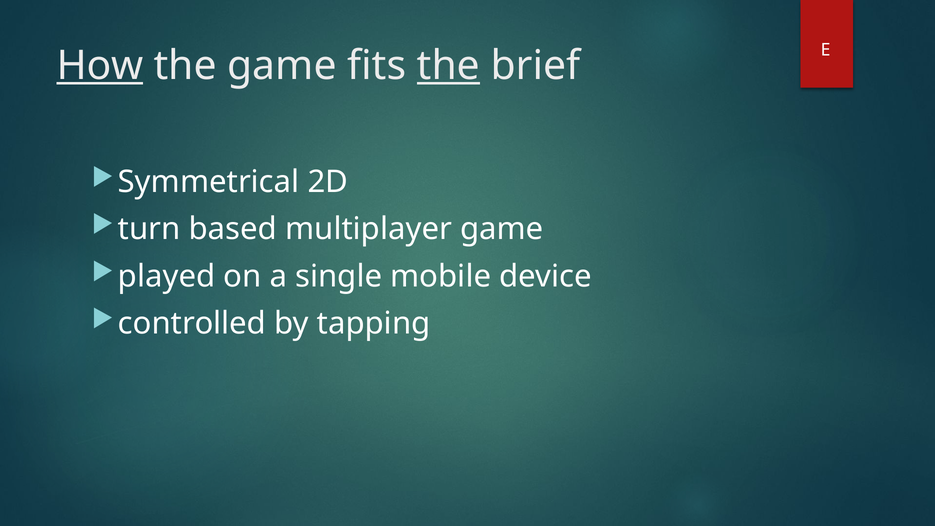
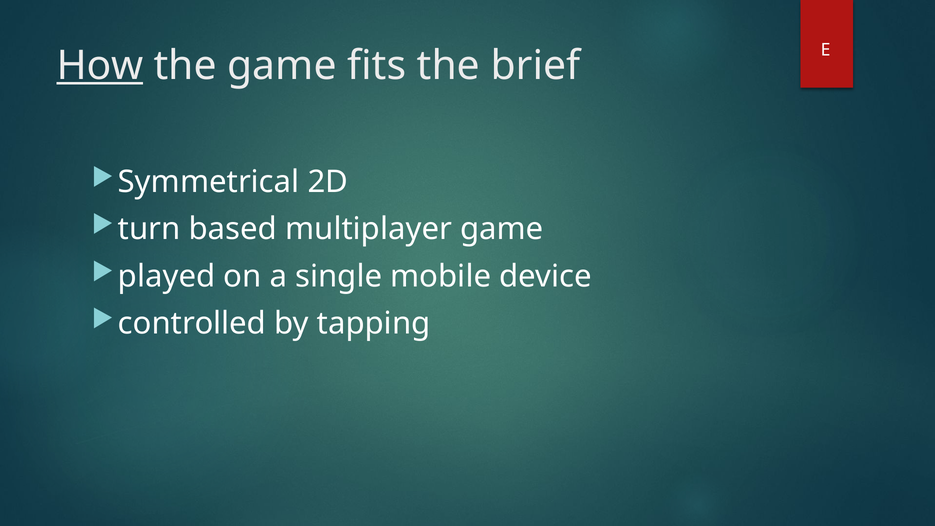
the underline: present -> none (448, 66)
